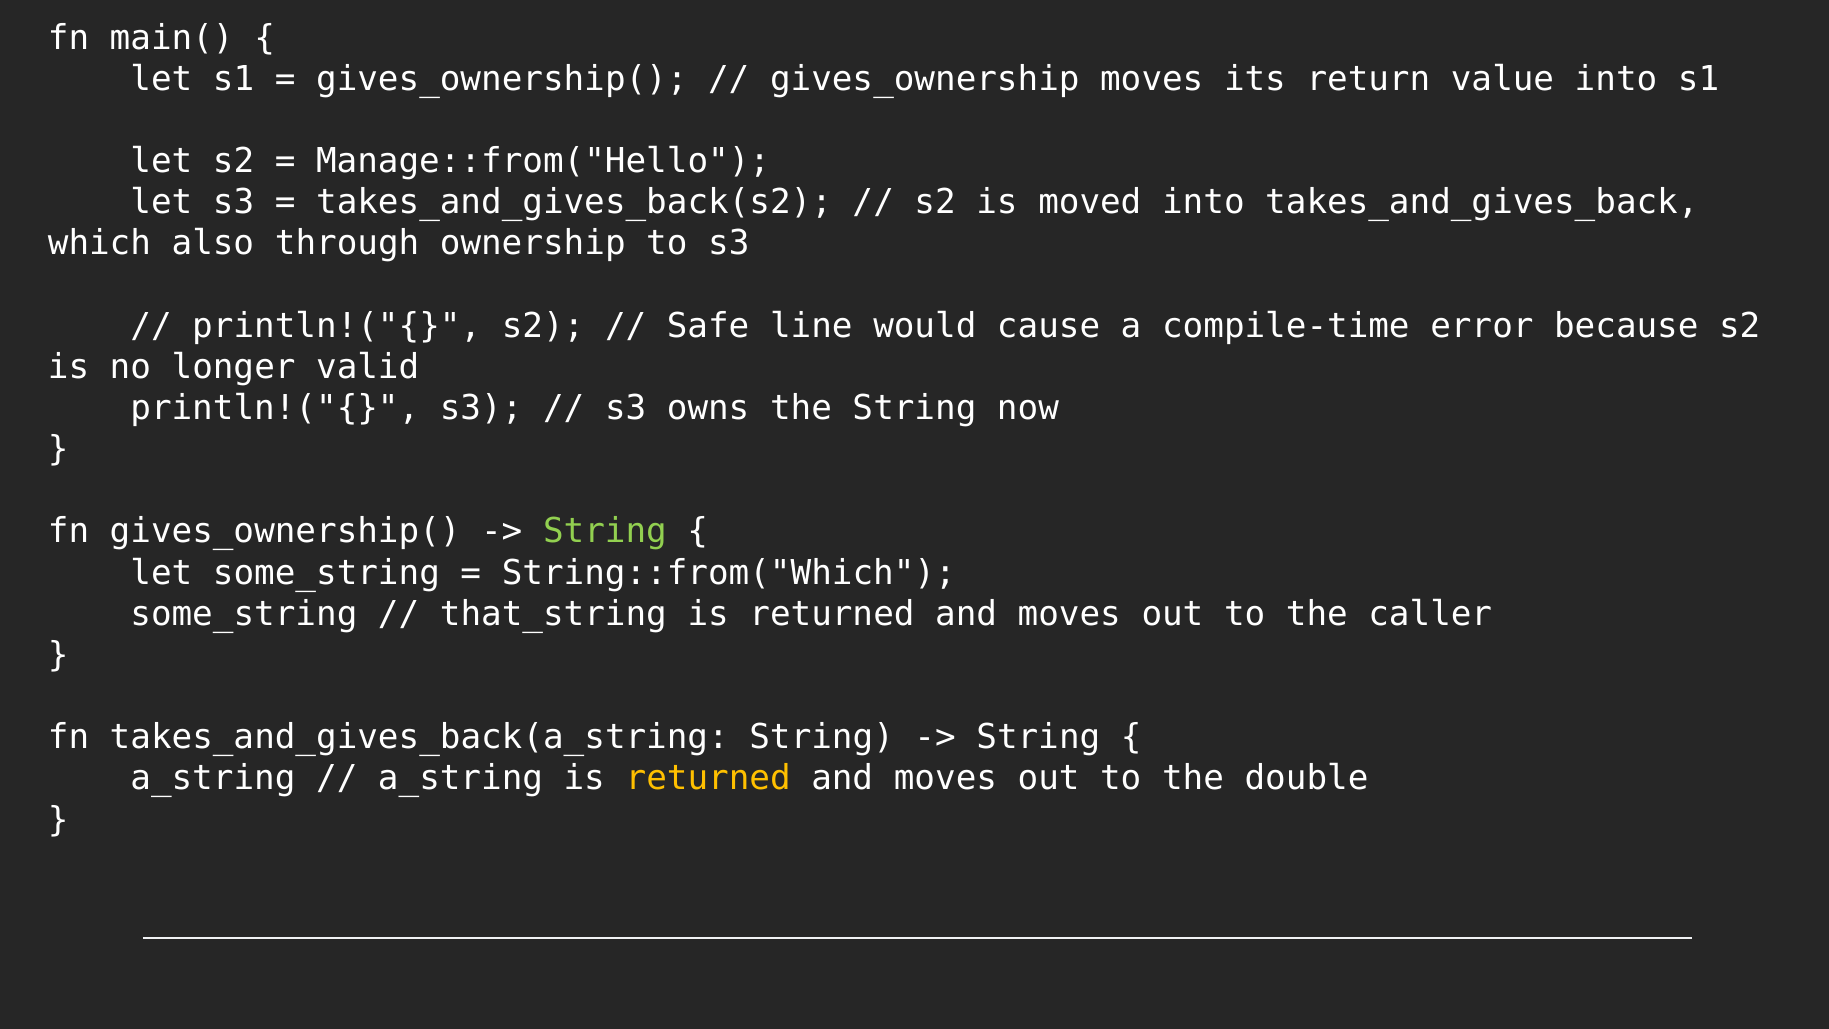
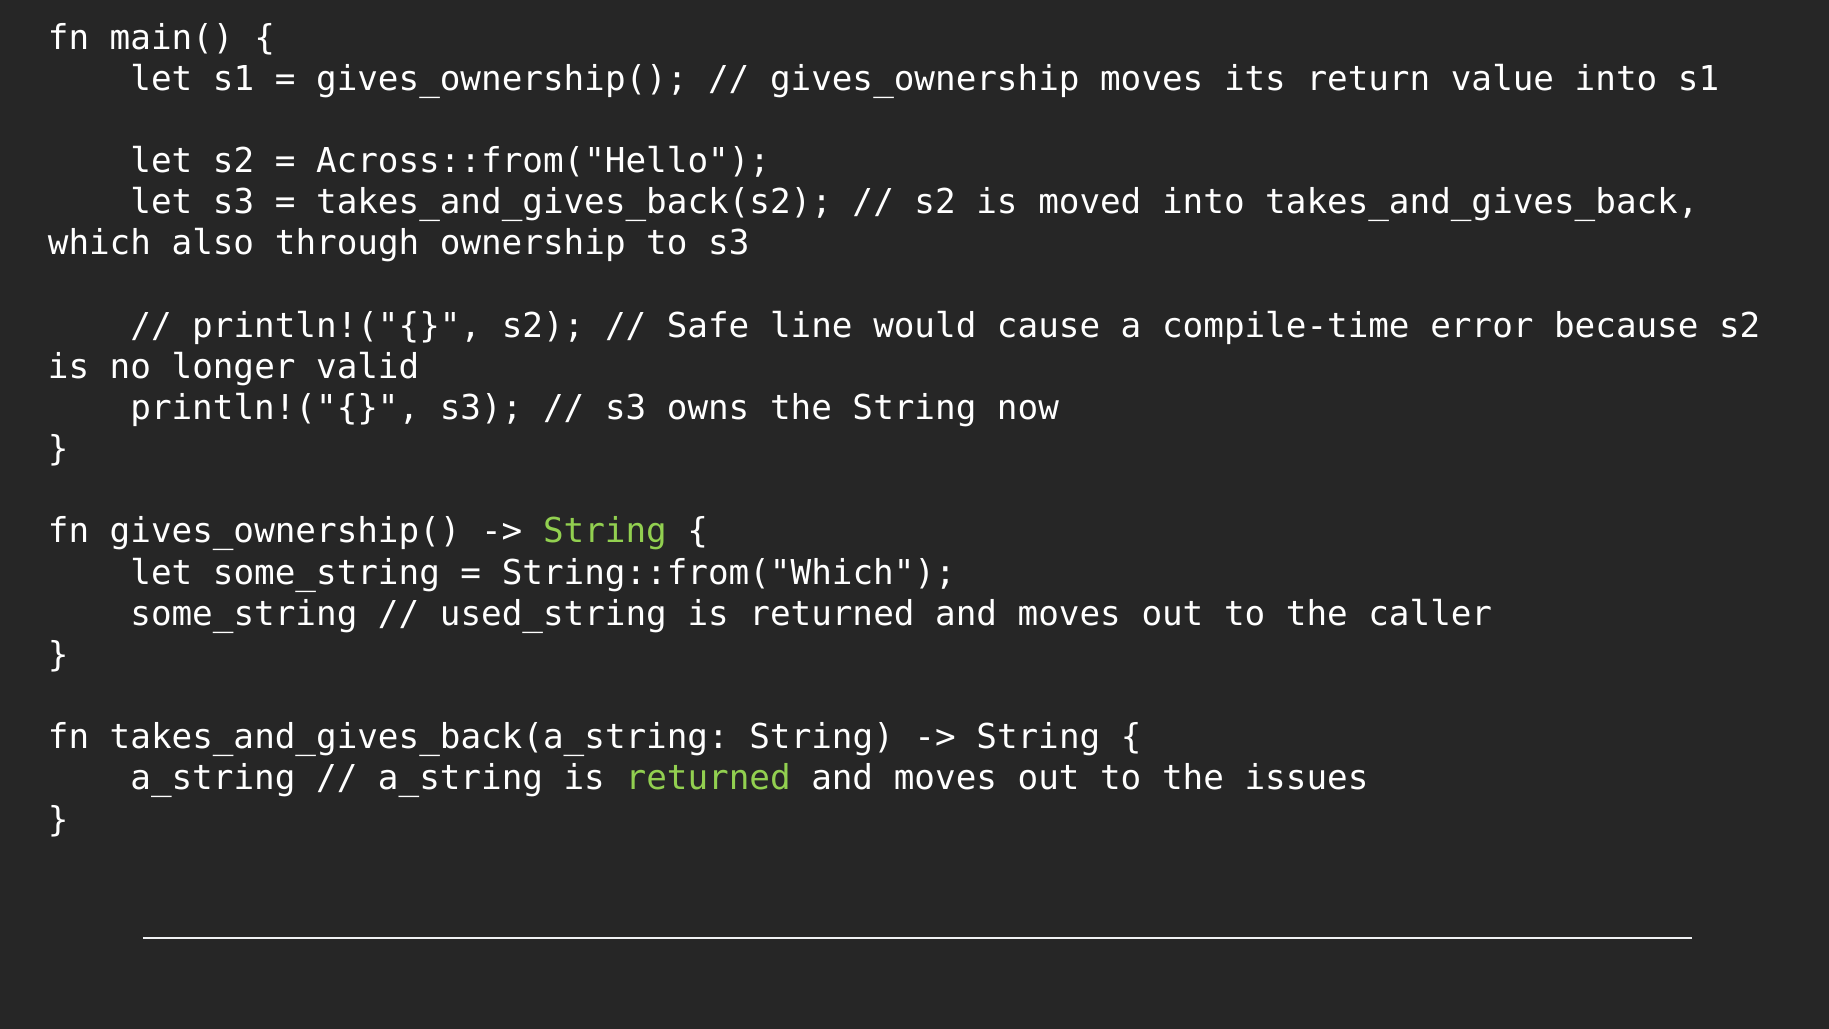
Manage::from("Hello: Manage::from("Hello -> Across::from("Hello (543, 161)
that_string: that_string -> used_string (553, 614)
returned colour: yellow -> light green (708, 778)
double: double -> issues (1307, 778)
